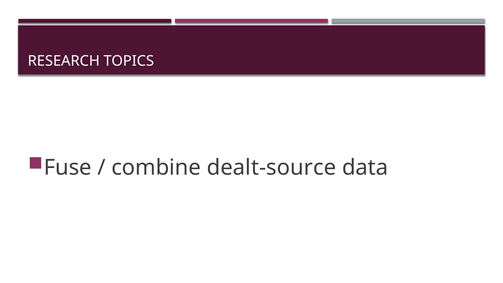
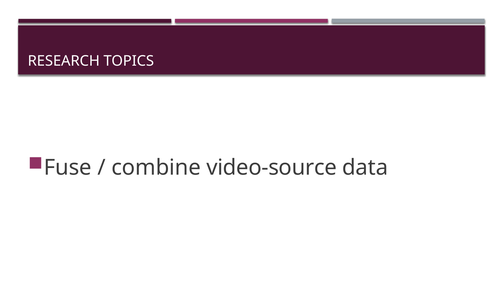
dealt-source: dealt-source -> video-source (272, 167)
